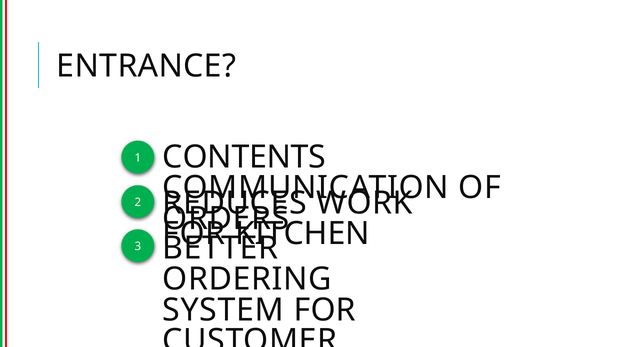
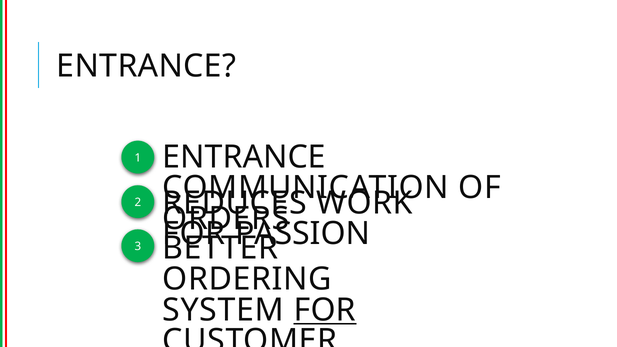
CONTENTS: CONTENTS -> ENTRANCE (244, 157)
KITCHEN: KITCHEN -> PASSION (303, 234)
FOR underline: none -> present (325, 310)
